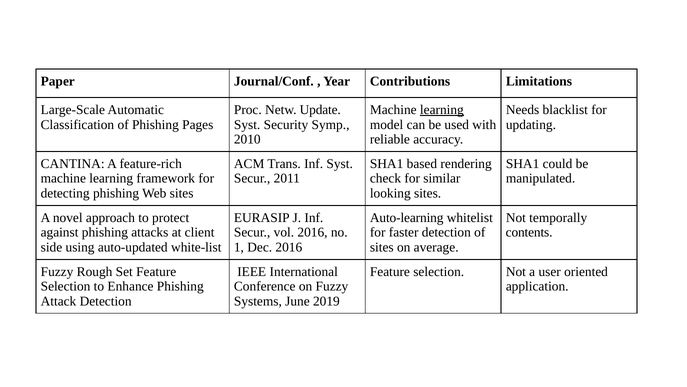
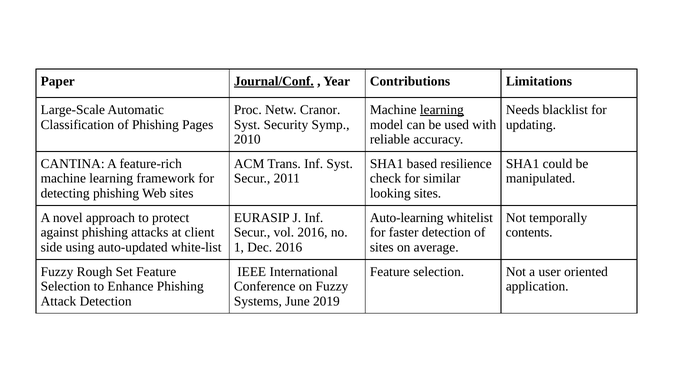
Journal/Conf underline: none -> present (274, 81)
Update: Update -> Cranor (320, 110)
rendering: rendering -> resilience (466, 164)
